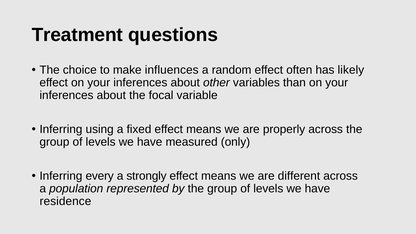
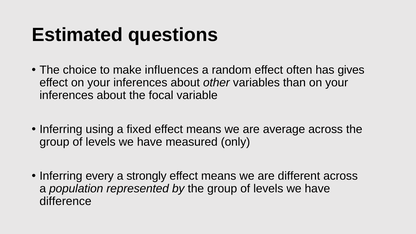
Treatment: Treatment -> Estimated (77, 35)
likely: likely -> gives (351, 70)
properly: properly -> average (284, 129)
residence: residence -> difference (65, 201)
